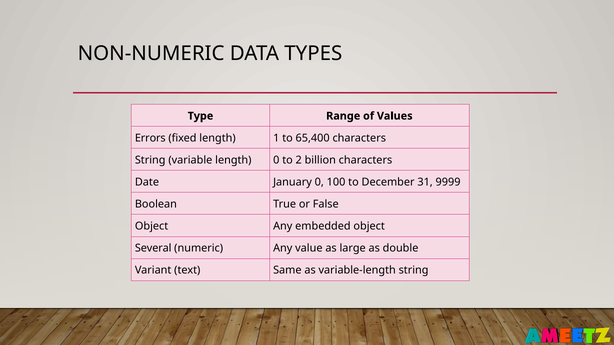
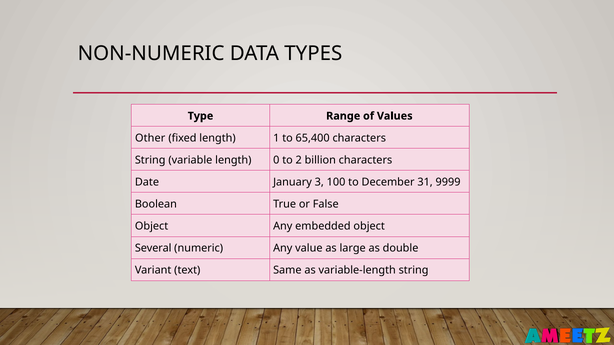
Errors: Errors -> Other (150, 138)
January 0: 0 -> 3 (319, 182)
